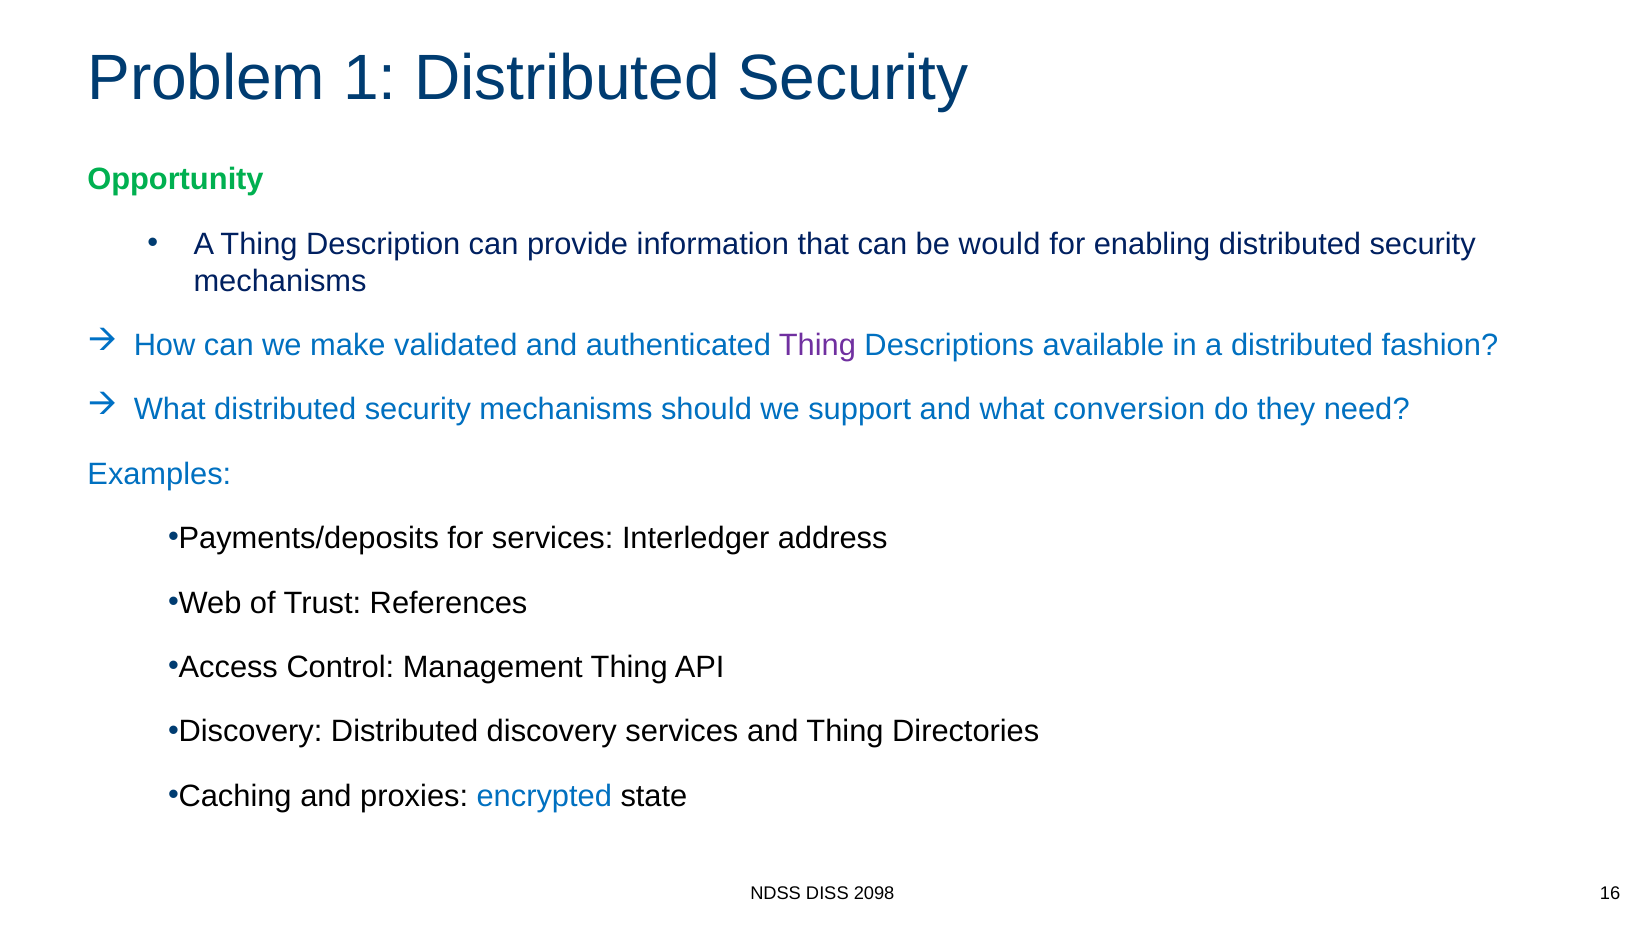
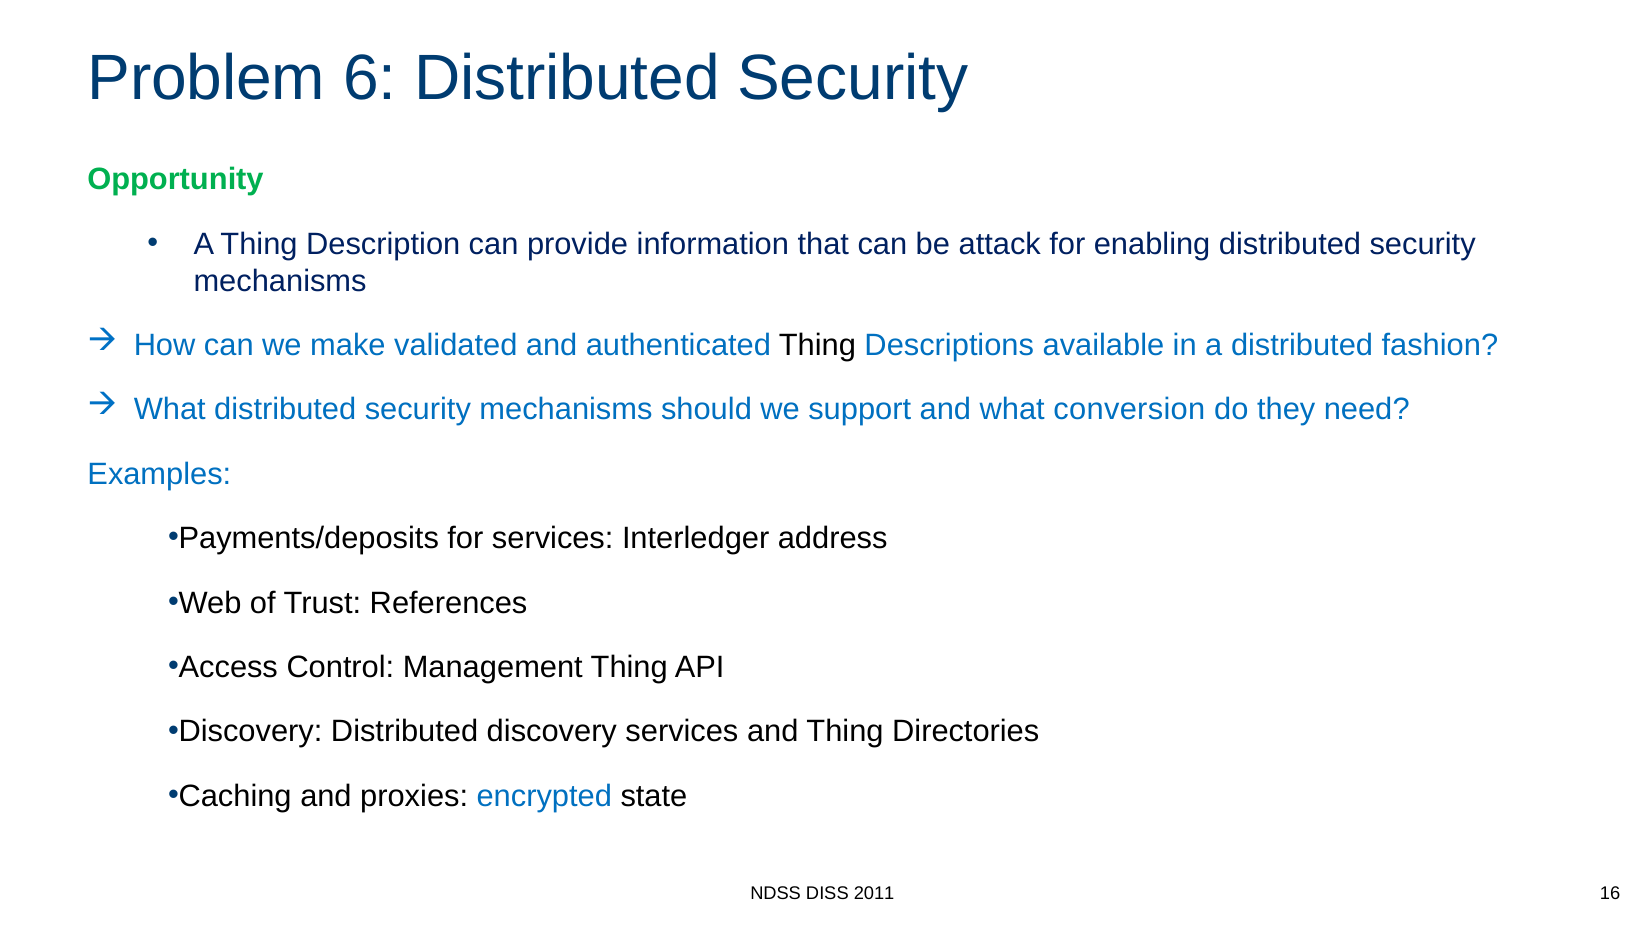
1: 1 -> 6 (370, 78)
would: would -> attack (1000, 244)
Thing colour: purple -> black (817, 345)
2098: 2098 -> 2011 (874, 894)
